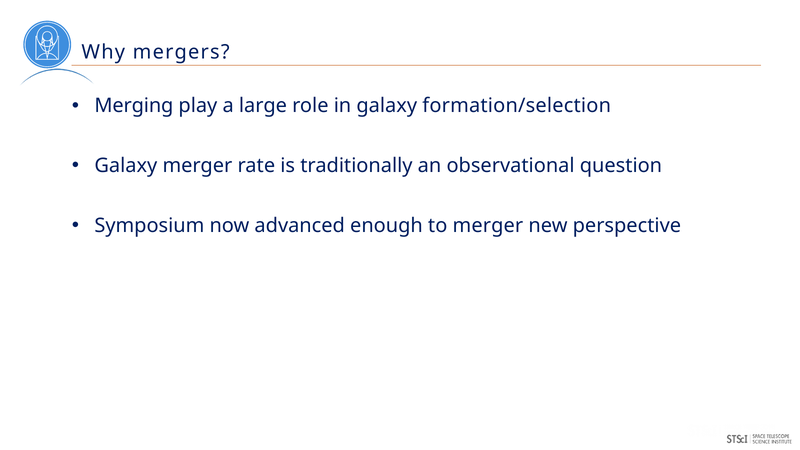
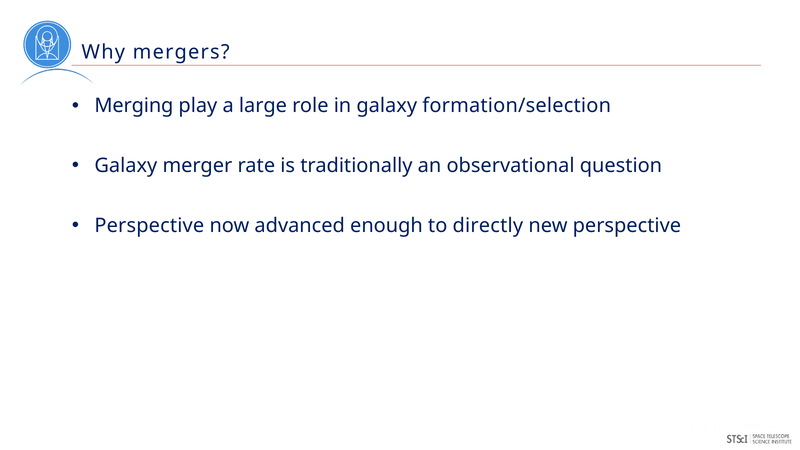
Symposium: Symposium -> Perspective (149, 226)
to merger: merger -> directly (488, 226)
